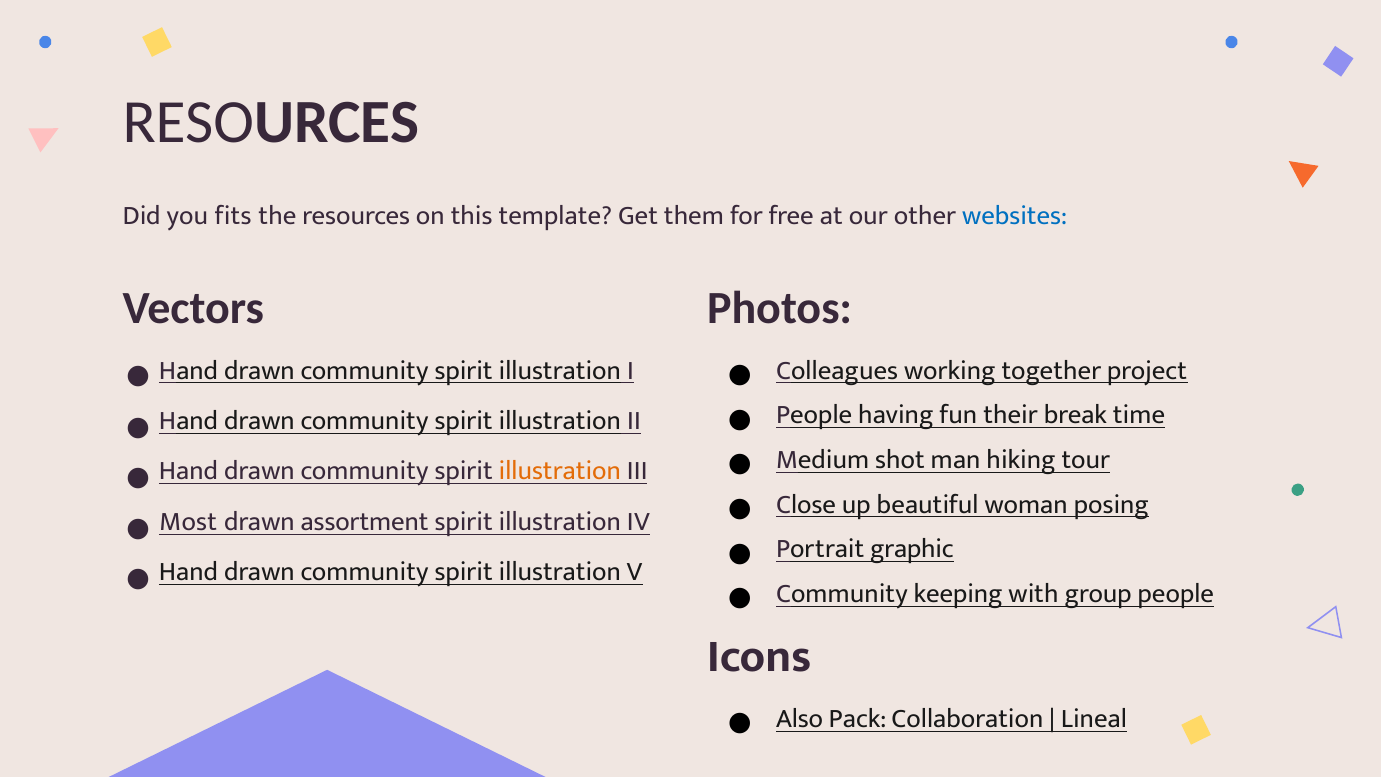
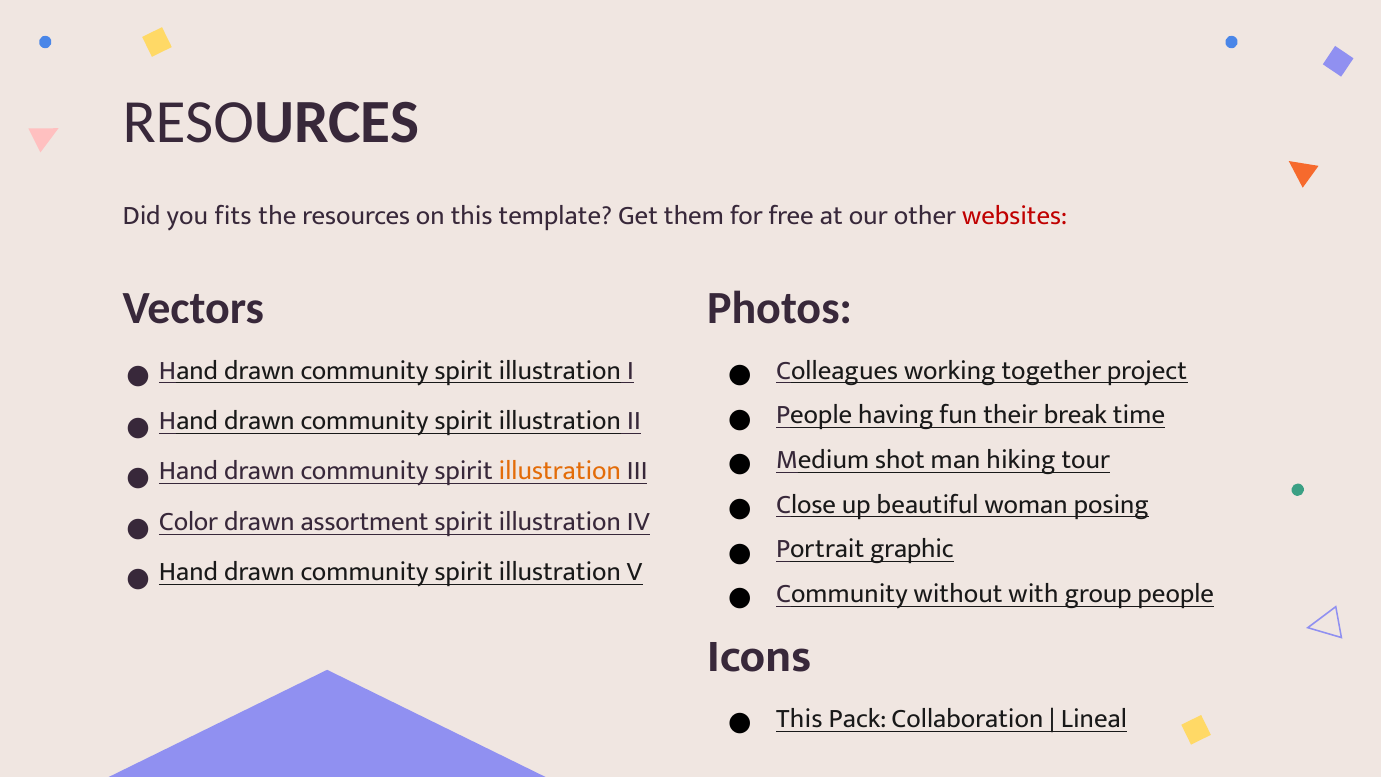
websites colour: blue -> red (1015, 215)
Most: Most -> Color (189, 521)
keeping: keeping -> without (958, 593)
Also: Also -> This (799, 718)
